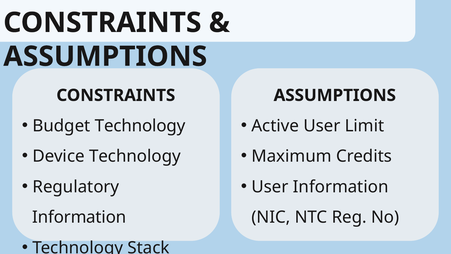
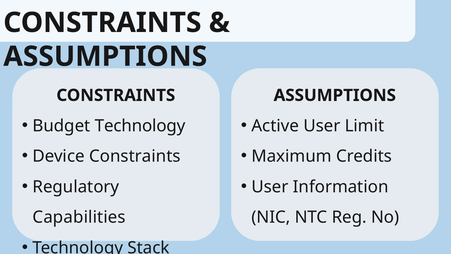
Device Technology: Technology -> Constraints (135, 156)
Information: Information -> Capabilities (79, 217)
